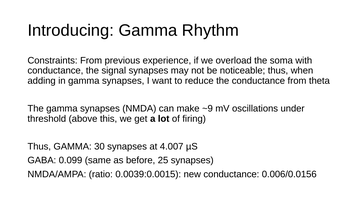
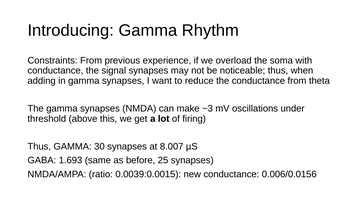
~9: ~9 -> ~3 (207, 109)
4.007: 4.007 -> 8.007 (172, 147)
0.099: 0.099 -> 1.693 (71, 160)
